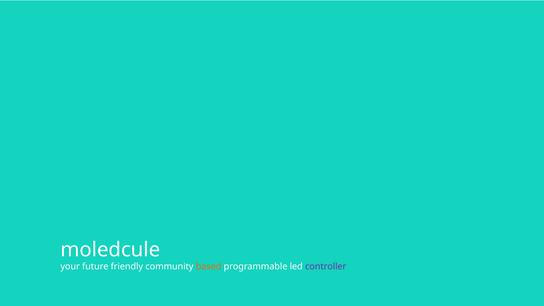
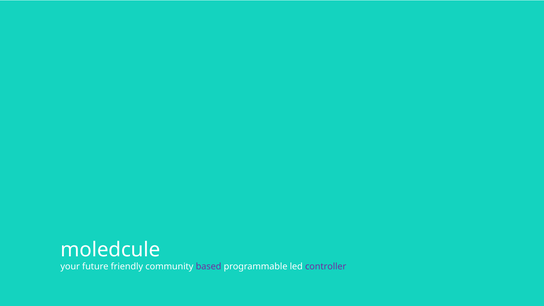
based colour: orange -> purple (209, 267)
